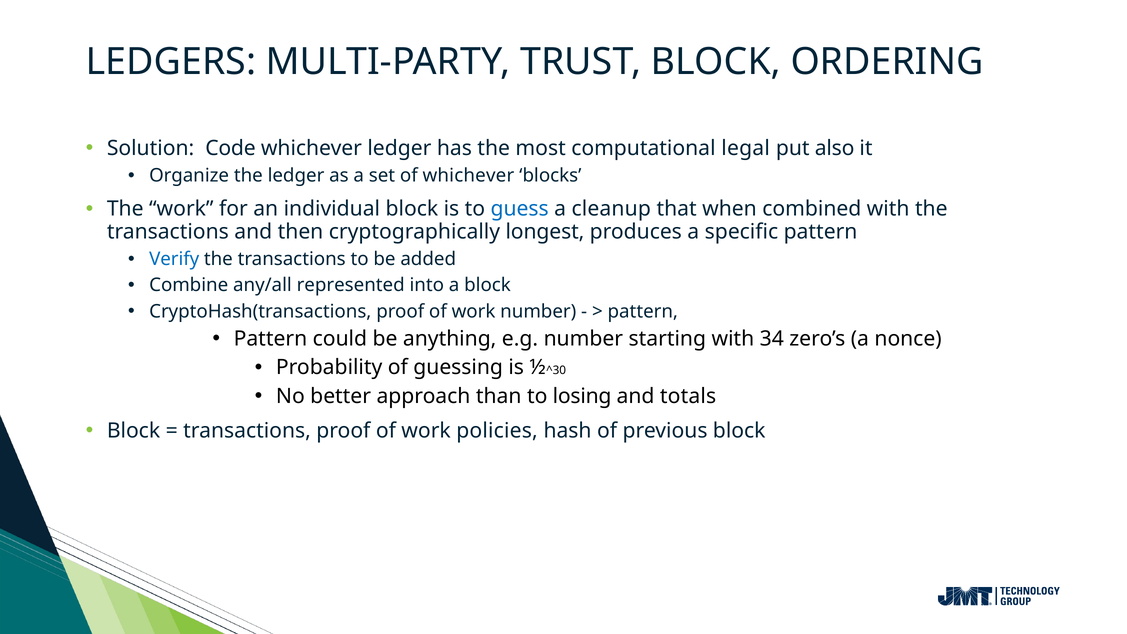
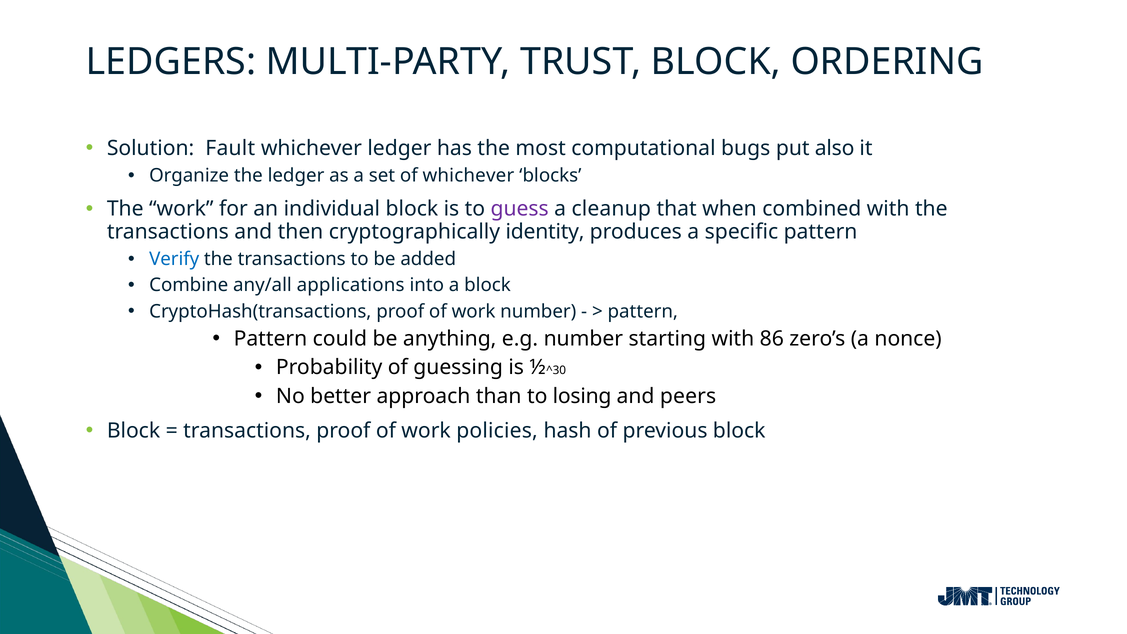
Code: Code -> Fault (230, 148)
legal: legal -> bugs (746, 148)
guess colour: blue -> purple (520, 209)
longest: longest -> identity (545, 232)
represented: represented -> applications (351, 285)
34: 34 -> 86 (772, 339)
totals: totals -> peers (688, 396)
